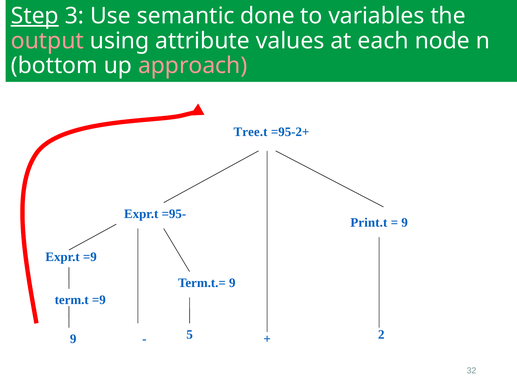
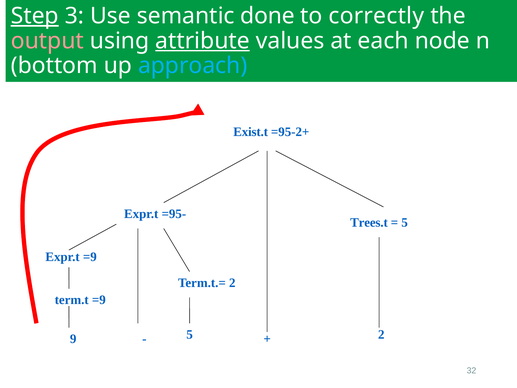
variables: variables -> correctly (376, 16)
attribute underline: none -> present (203, 41)
approach colour: pink -> light blue (193, 66)
Tree.t: Tree.t -> Exist.t (251, 132)
Print.t: Print.t -> Trees.t (369, 222)
9: 9 -> 5 (405, 222)
9: 9 -> 2 (232, 283)
